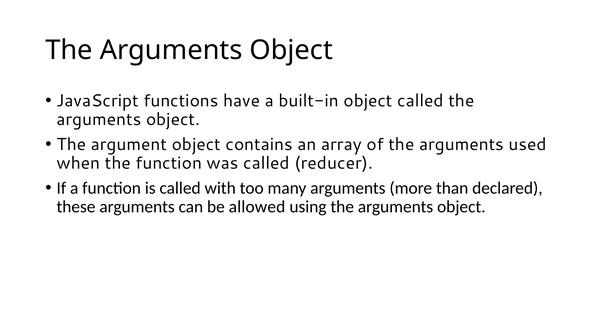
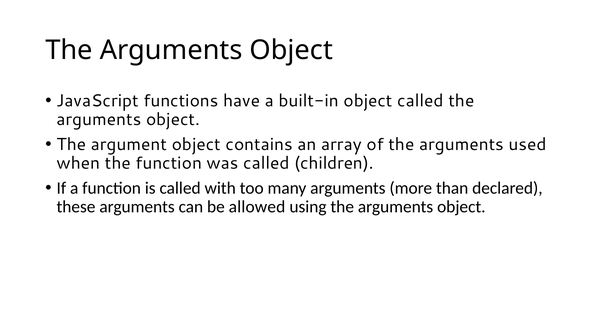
reducer: reducer -> children (334, 163)
